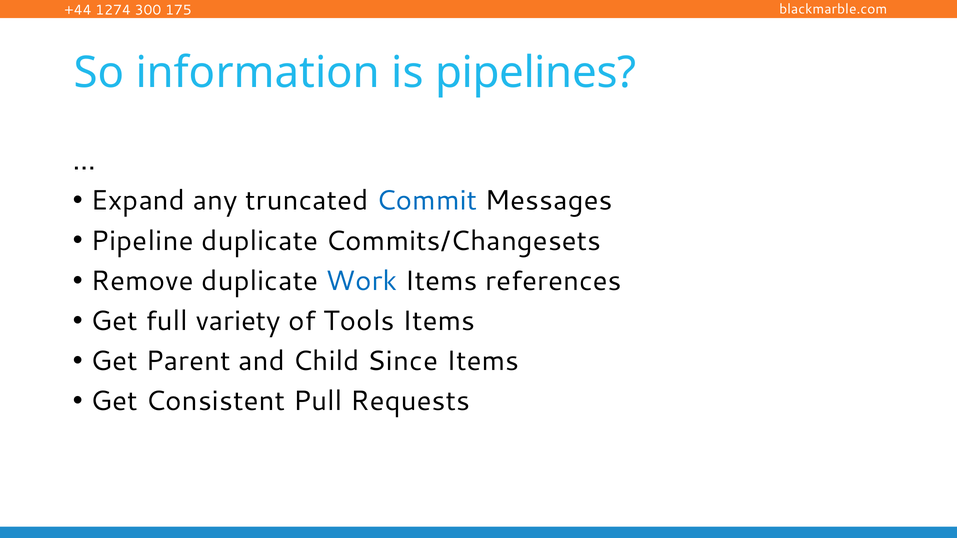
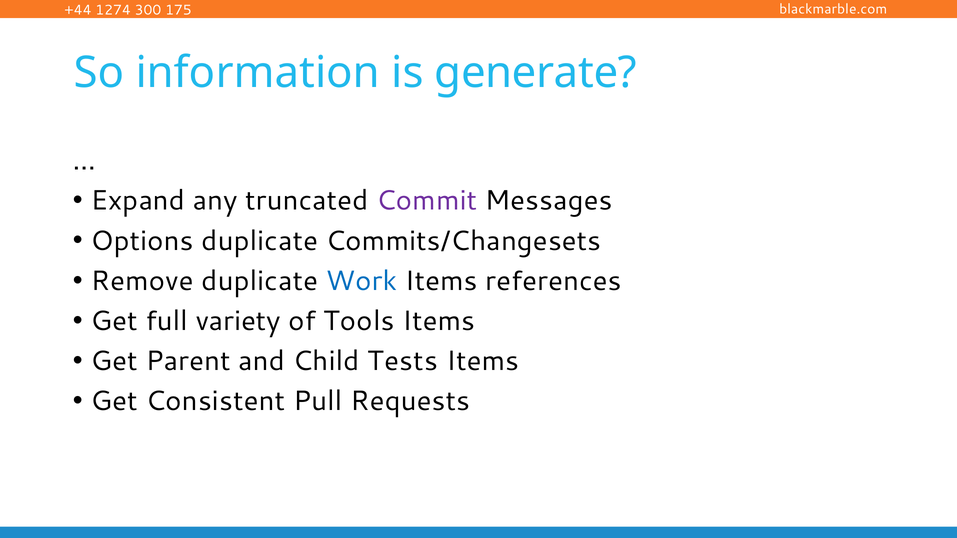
pipelines: pipelines -> generate (536, 73)
Commit colour: blue -> purple (427, 201)
Pipeline: Pipeline -> Options (142, 241)
Since: Since -> Tests (403, 361)
